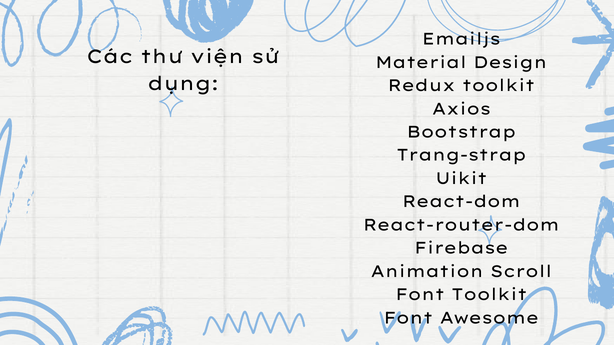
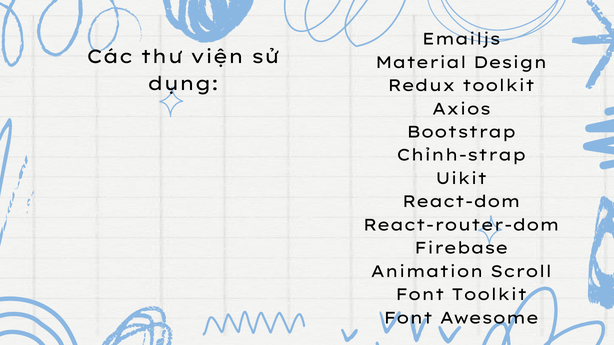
Trang-strap: Trang-strap -> Chỉnh-strap (461, 156)
